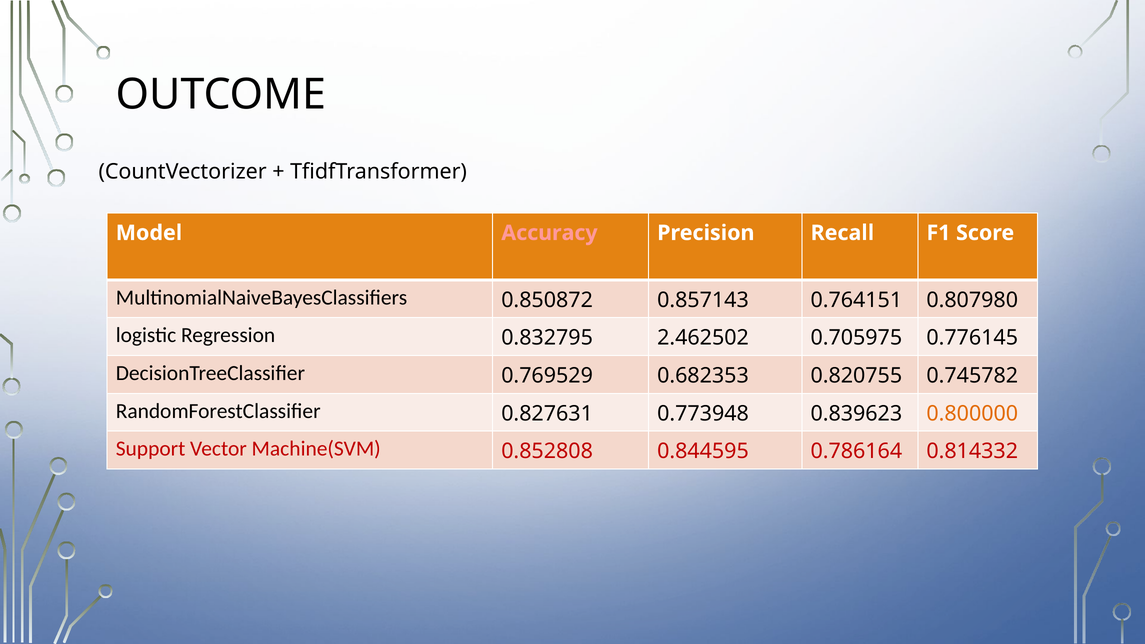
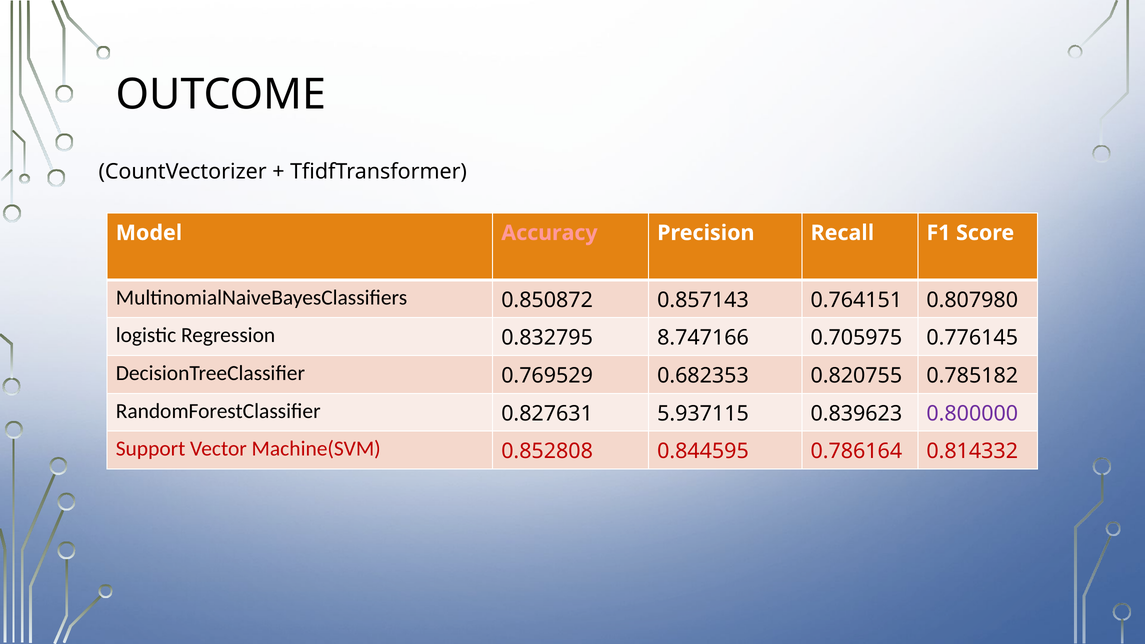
2.462502: 2.462502 -> 8.747166 (703, 338)
0.745782: 0.745782 -> 0.785182 (972, 376)
0.773948: 0.773948 -> 5.937115 (703, 413)
0.800000 colour: orange -> purple (972, 413)
